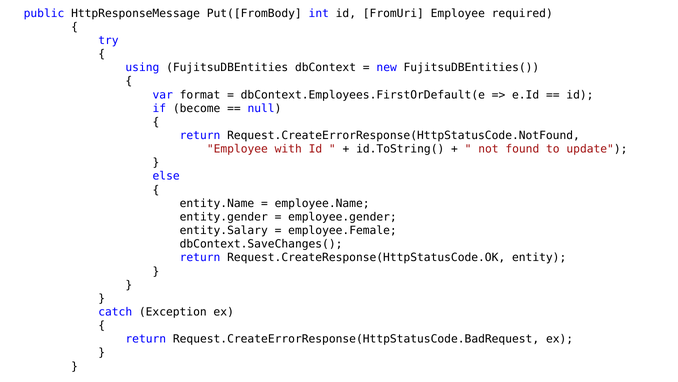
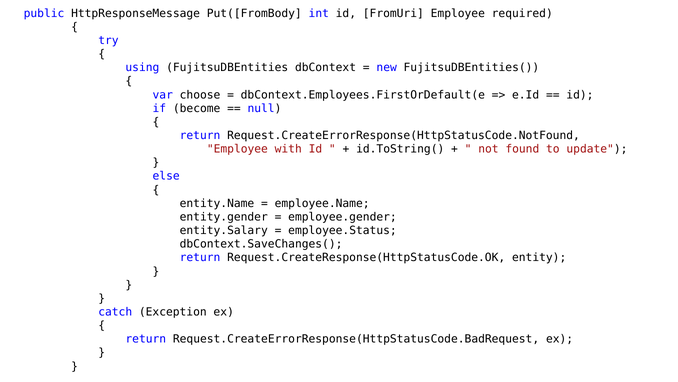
format: format -> choose (200, 95)
employee.Female: employee.Female -> employee.Status (342, 230)
